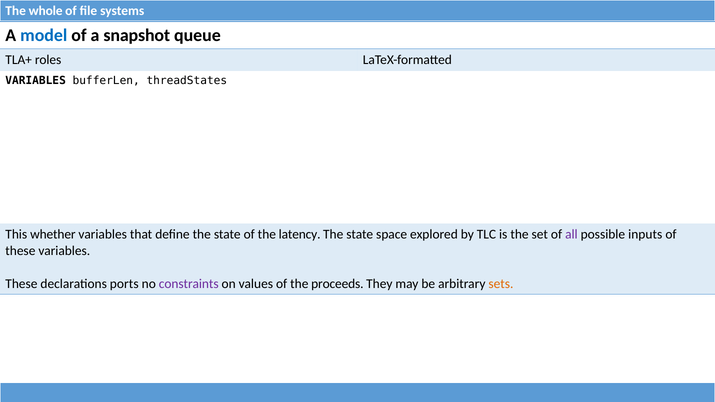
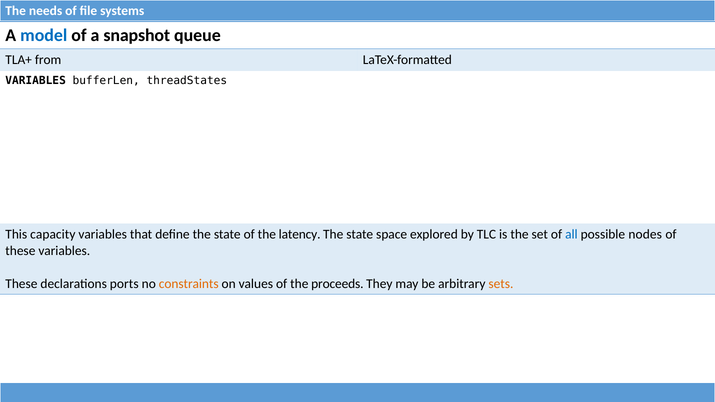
whole: whole -> needs (46, 11)
roles: roles -> from (48, 60)
whether: whether -> capacity (53, 235)
all colour: purple -> blue (571, 235)
inputs: inputs -> nodes (645, 235)
constraints colour: purple -> orange (189, 284)
